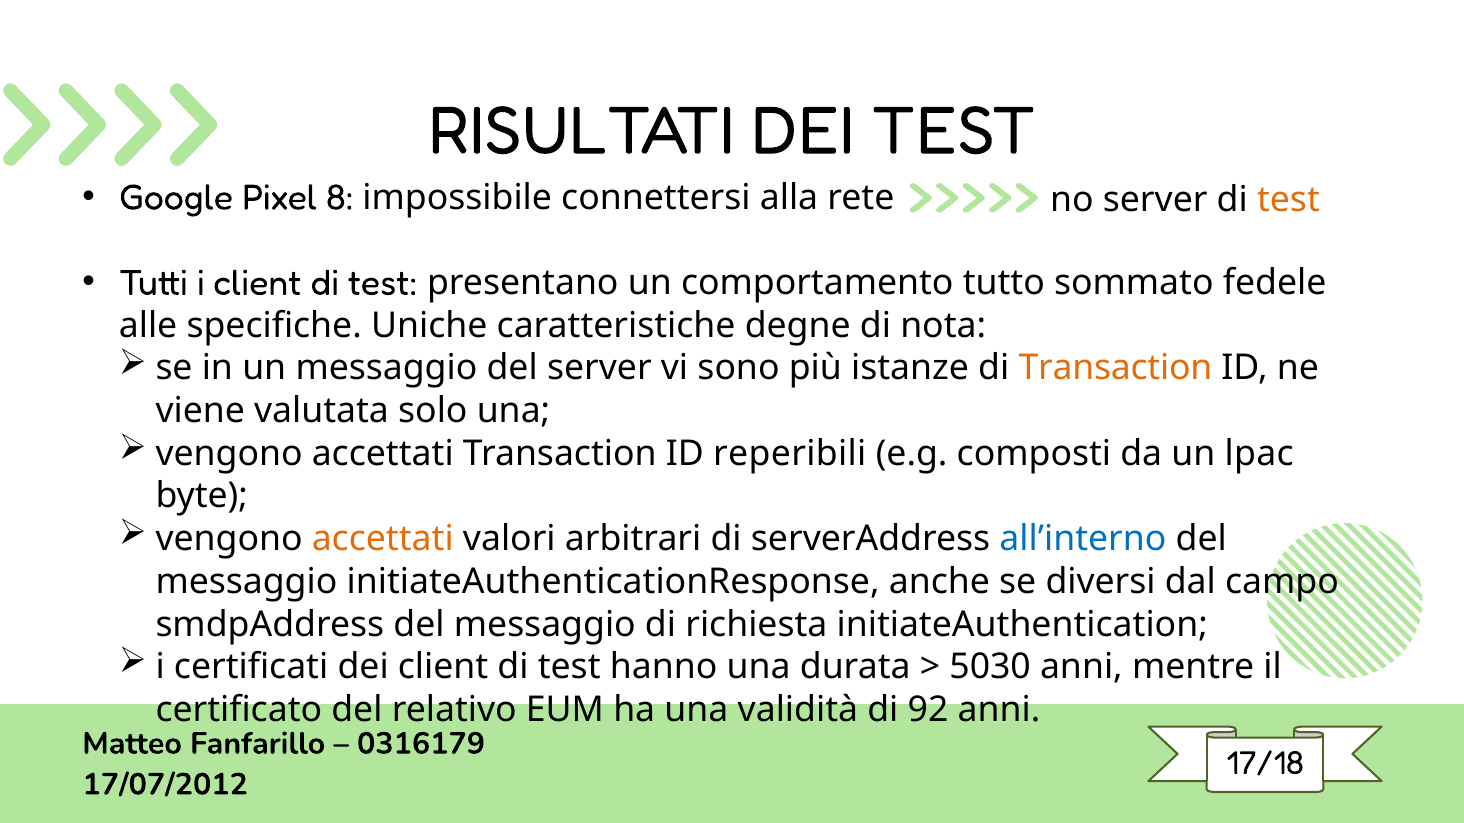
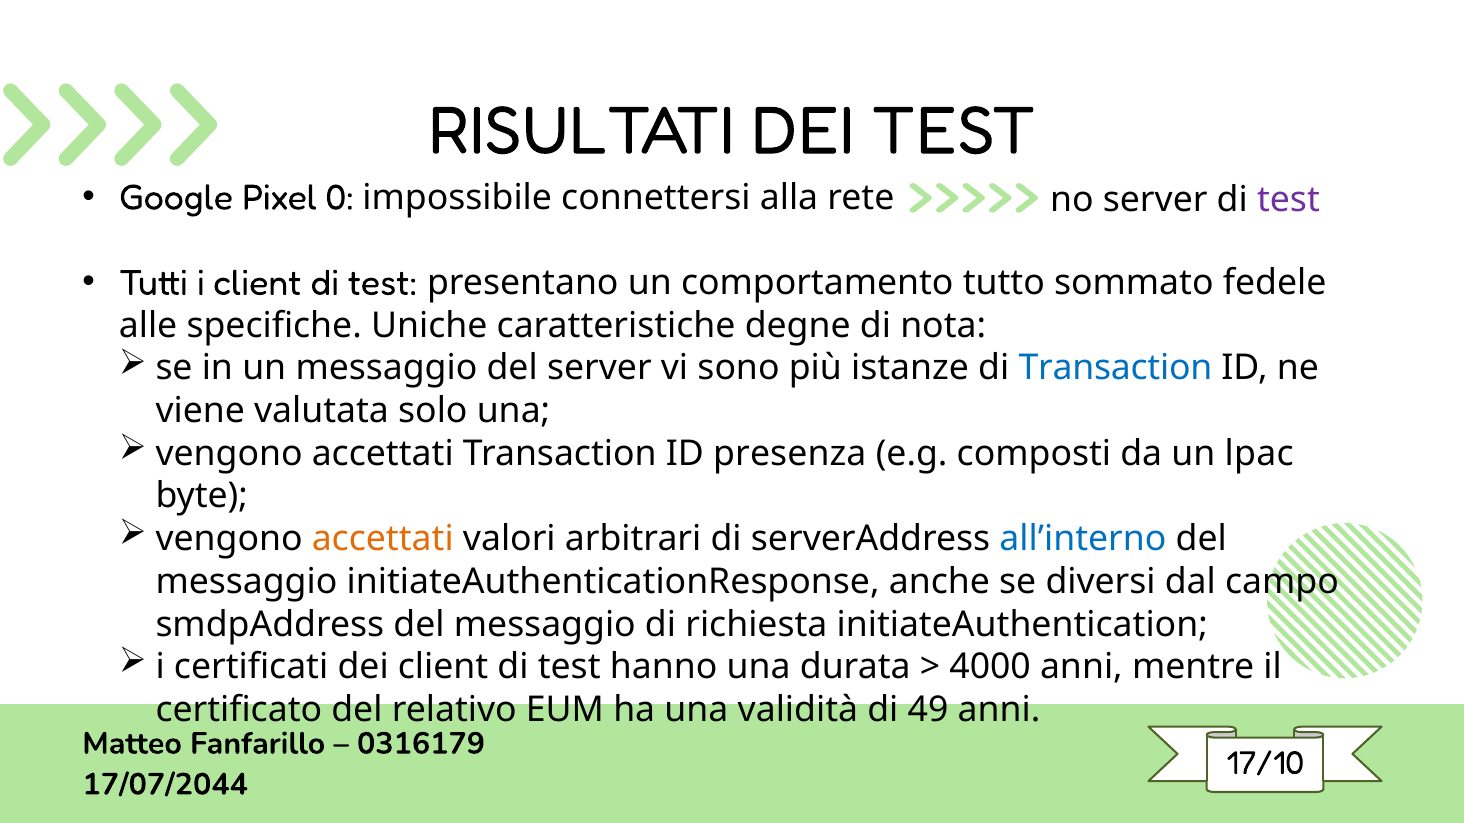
8: 8 -> 0 (340, 198)
test colour: orange -> purple (1288, 200)
Transaction colour: orange -> blue (1115, 368)
reperibili: reperibili -> presenza (790, 454)
5030: 5030 -> 4000 (990, 667)
92: 92 -> 49 (928, 710)
17/18: 17/18 -> 17/10 (1265, 763)
17/07/2012: 17/07/2012 -> 17/07/2044 (165, 785)
